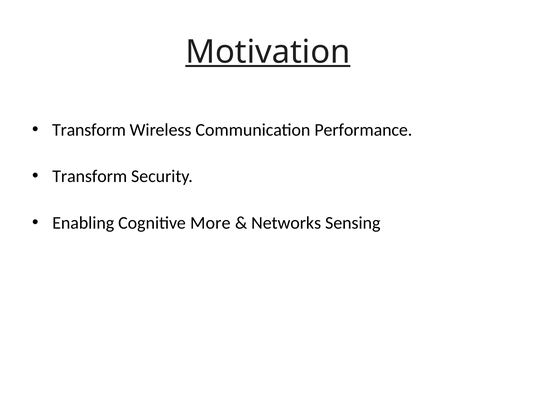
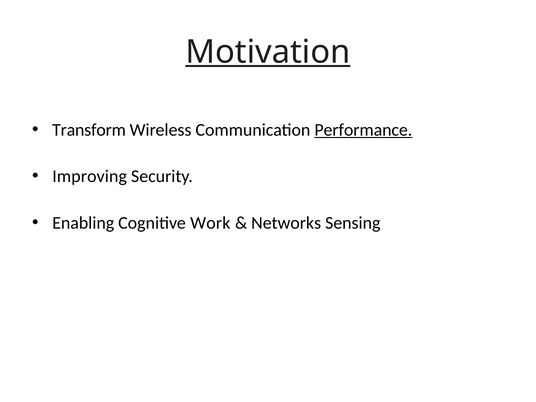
Performance underline: none -> present (363, 130)
Transform: Transform -> Improving (90, 176)
More: More -> Work (210, 223)
